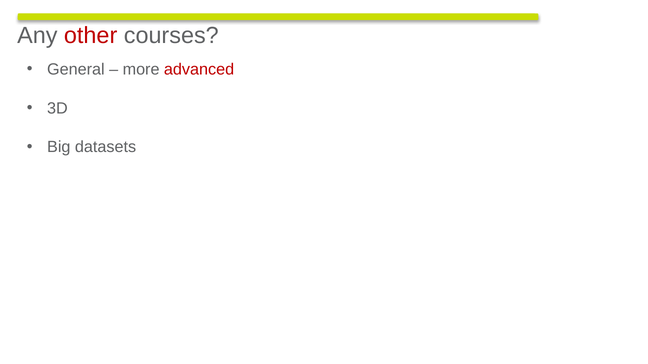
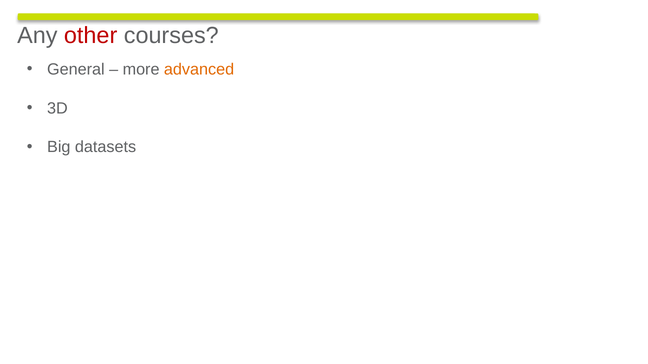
advanced colour: red -> orange (199, 69)
